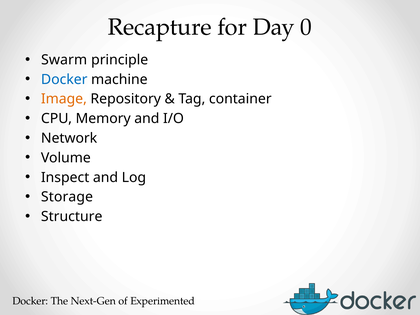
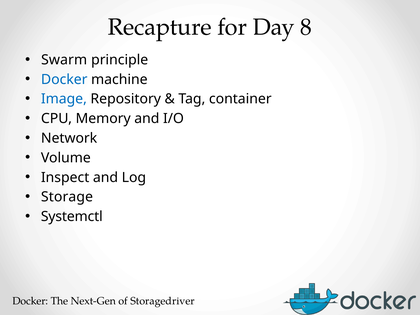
0: 0 -> 8 (306, 27)
Image colour: orange -> blue (64, 99)
Structure: Structure -> Systemctl (72, 217)
Experimented: Experimented -> Storagedriver (162, 301)
